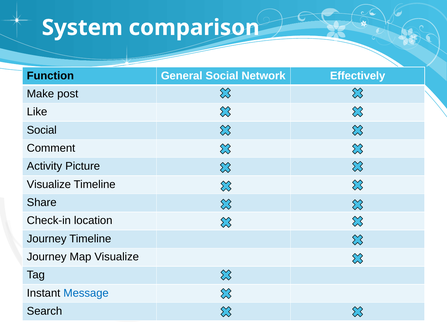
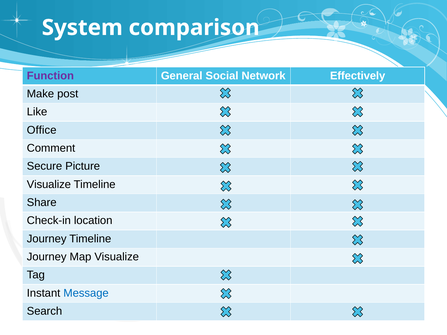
Function colour: black -> purple (50, 76)
Social: Social -> Office (42, 130)
Activity: Activity -> Secure (44, 166)
